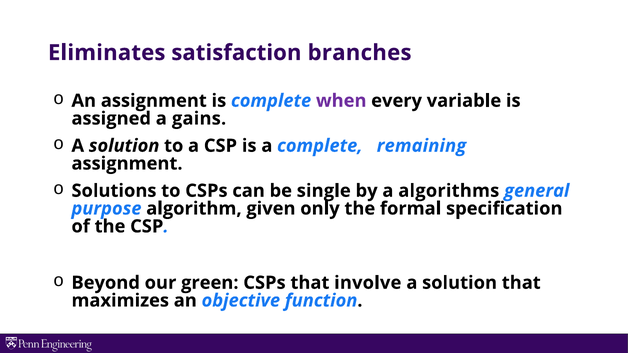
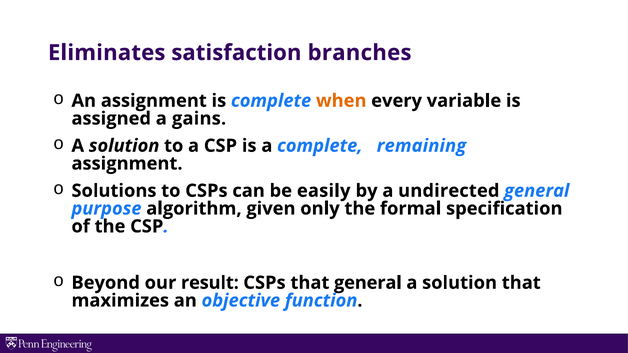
when colour: purple -> orange (341, 101)
single: single -> easily (324, 191)
algorithms: algorithms -> undirected (449, 191)
green: green -> result (210, 283)
that involve: involve -> general (368, 283)
